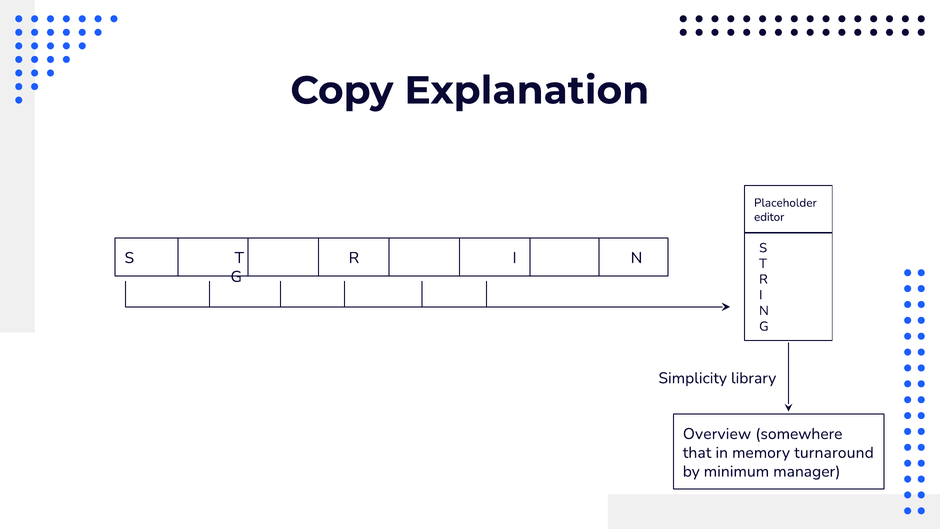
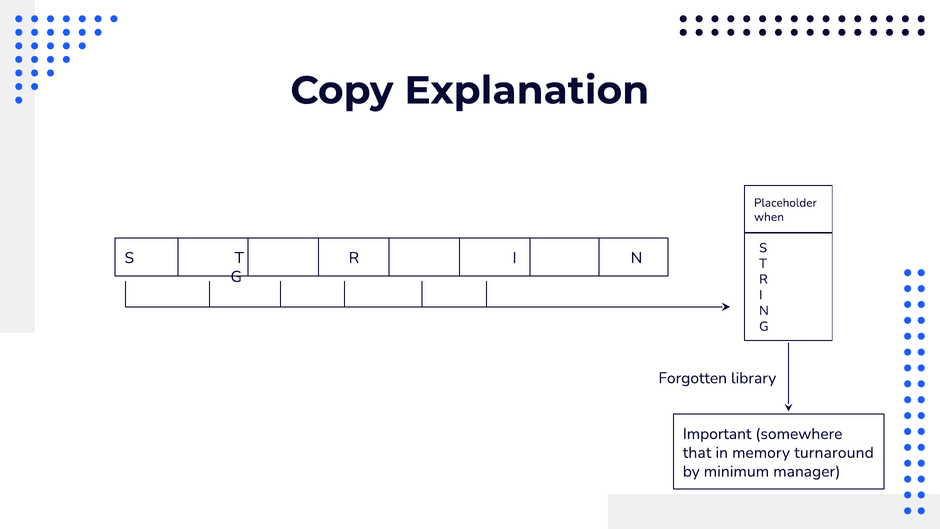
editor: editor -> when (769, 217)
Simplicity: Simplicity -> Forgotten (693, 378)
Overview: Overview -> Important (717, 434)
